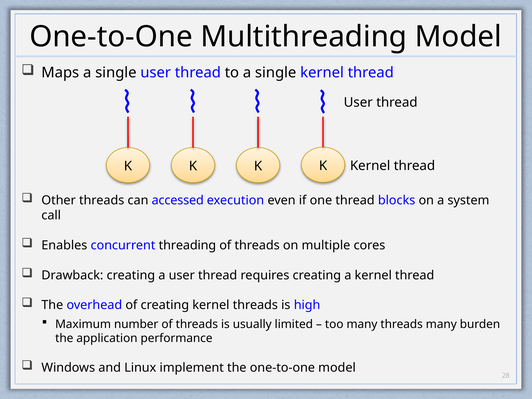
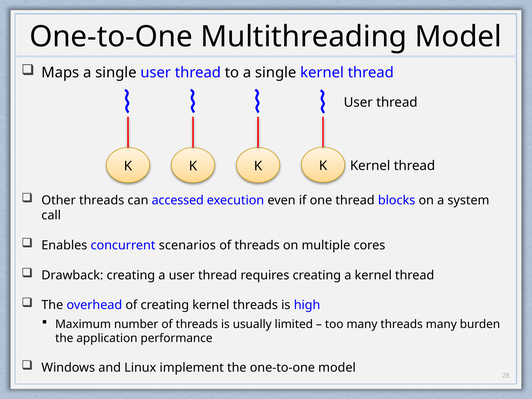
threading: threading -> scenarios (187, 245)
